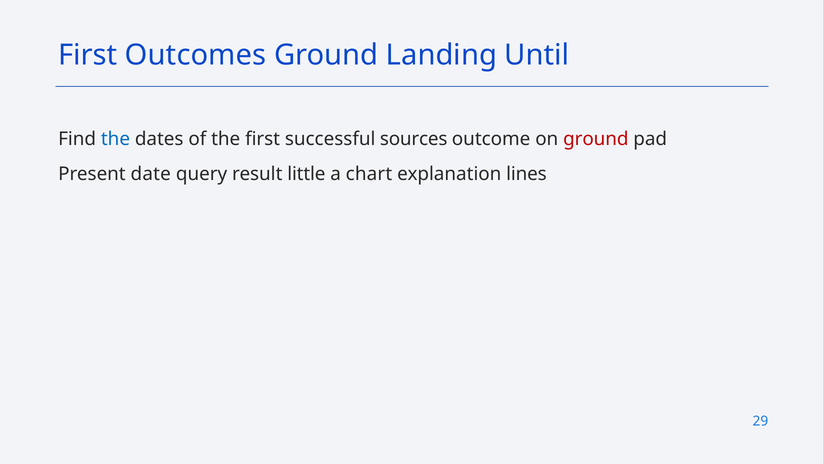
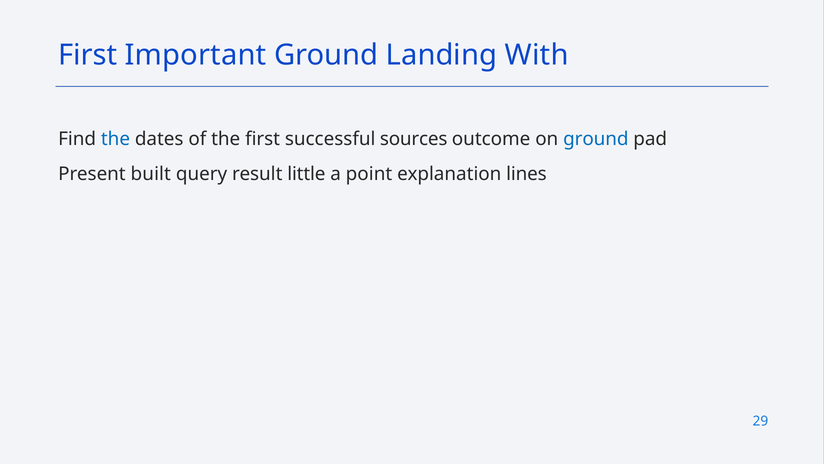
Outcomes: Outcomes -> Important (196, 55)
Until: Until -> With (537, 55)
ground colour: red -> blue (596, 139)
date: date -> built (151, 174)
chart: chart -> point (369, 174)
